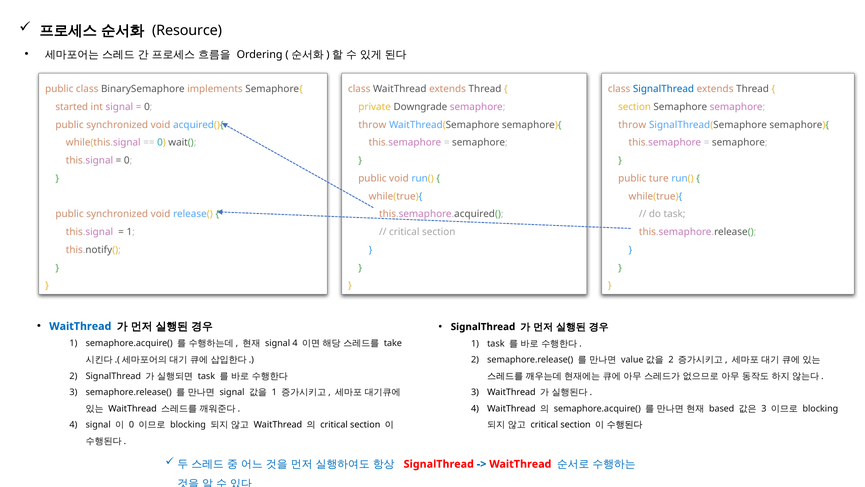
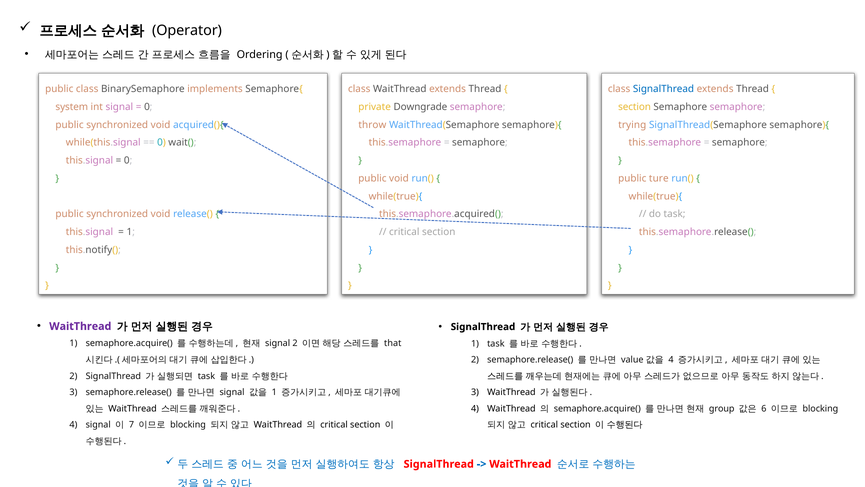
Resource: Resource -> Operator (187, 30)
started: started -> system (72, 107)
throw: throw -> trying (632, 125)
WaitThread colour: blue -> purple (80, 326)
signal 4: 4 -> 2 (295, 343)
take: take -> that (393, 343)
2: 2 -> 4 (671, 360)
based: based -> group (722, 408)
3: 3 -> 6 (764, 408)
0: 0 -> 7 (131, 424)
